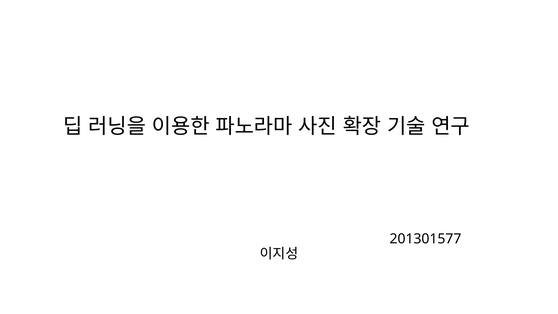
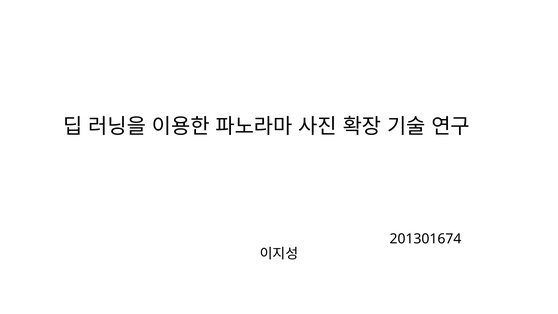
201301577: 201301577 -> 201301674 (425, 239)
